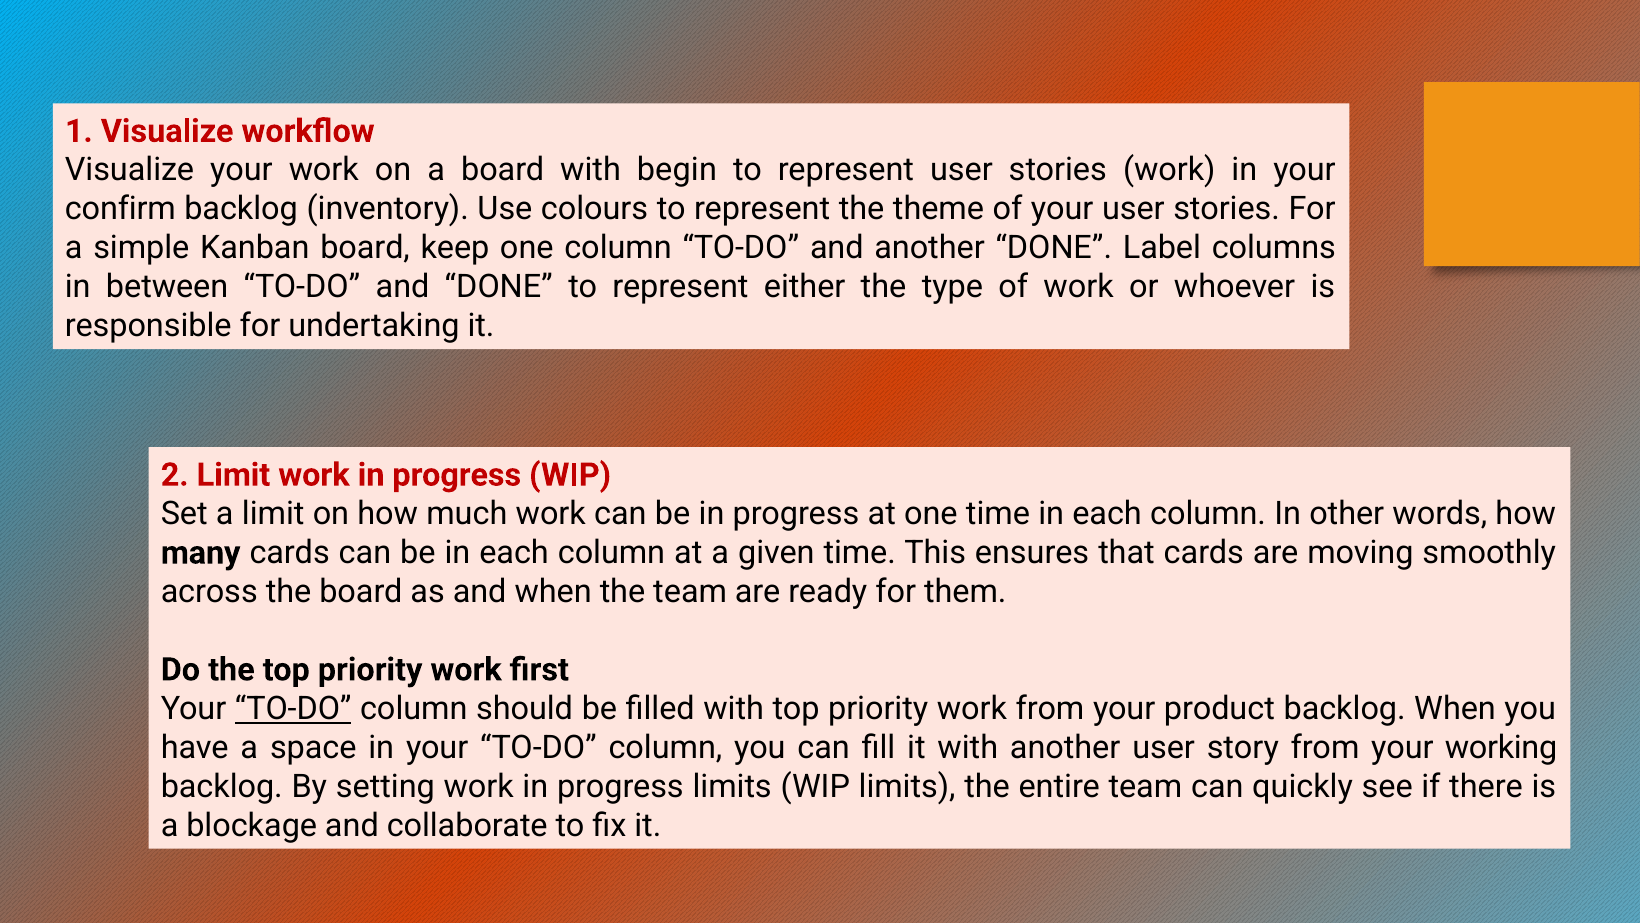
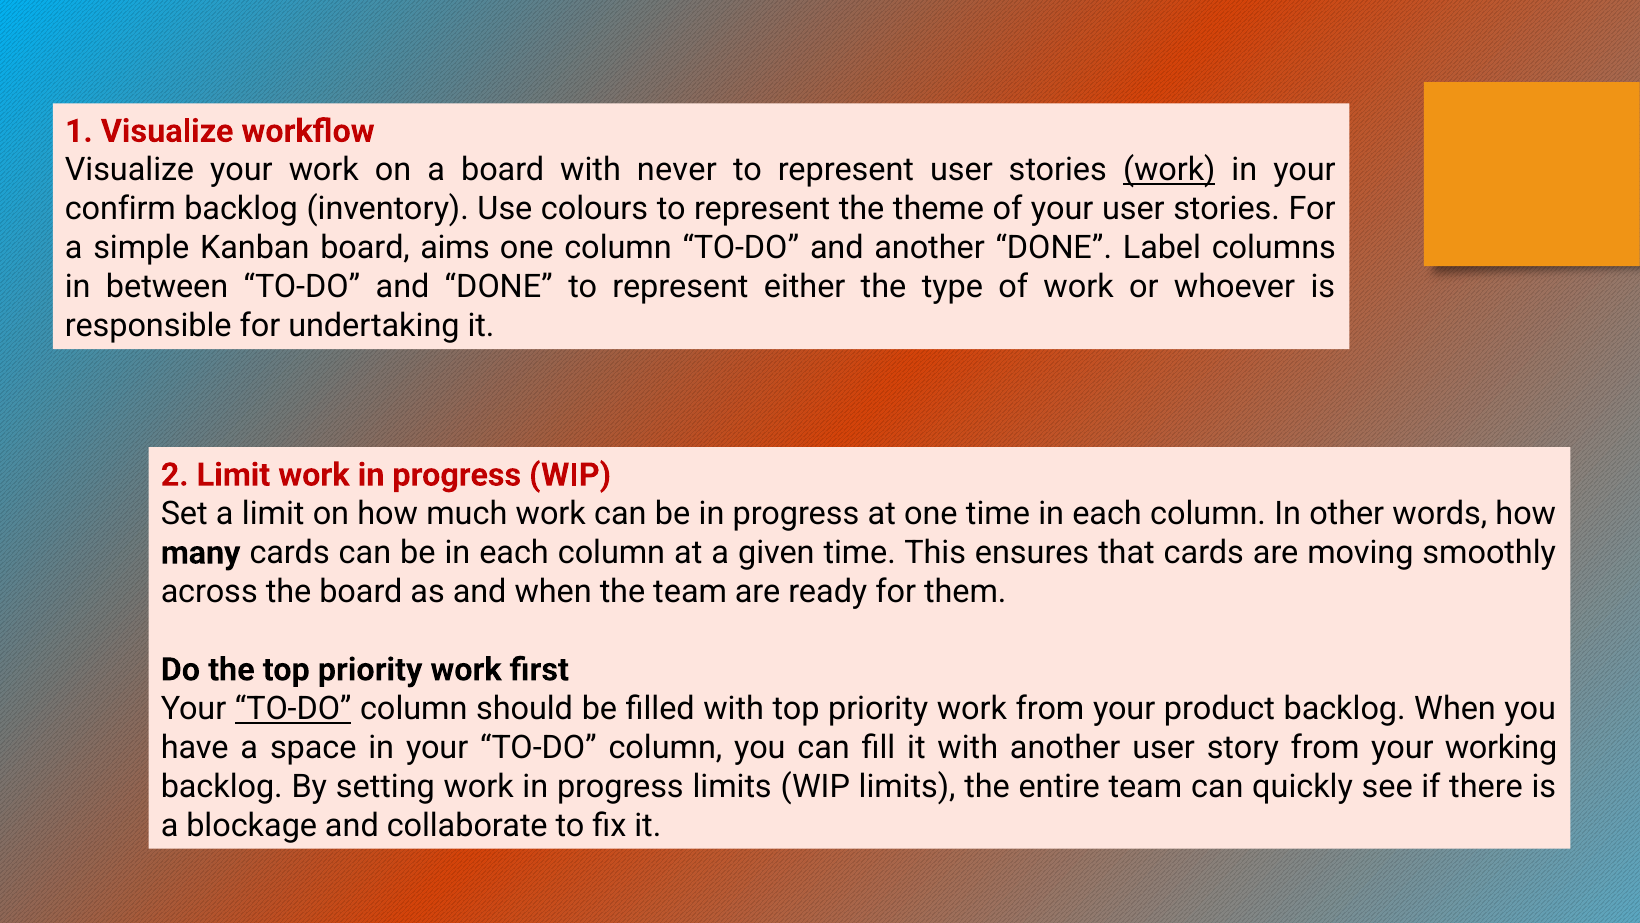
begin: begin -> never (677, 170)
work underline: none -> present (1169, 170)
keep: keep -> aims (455, 248)
